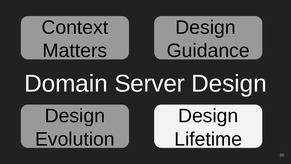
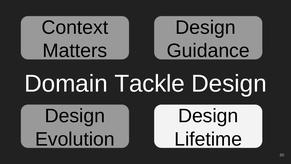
Server: Server -> Tackle (150, 84)
